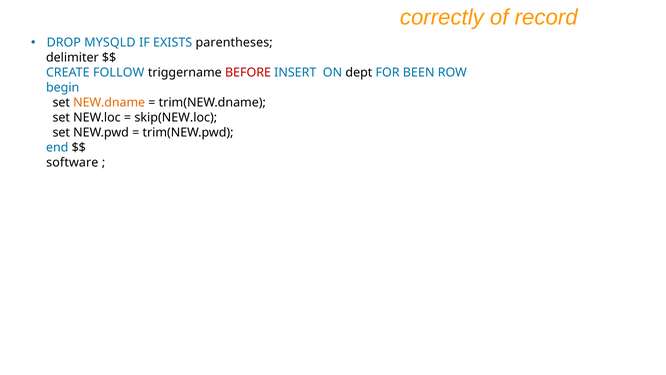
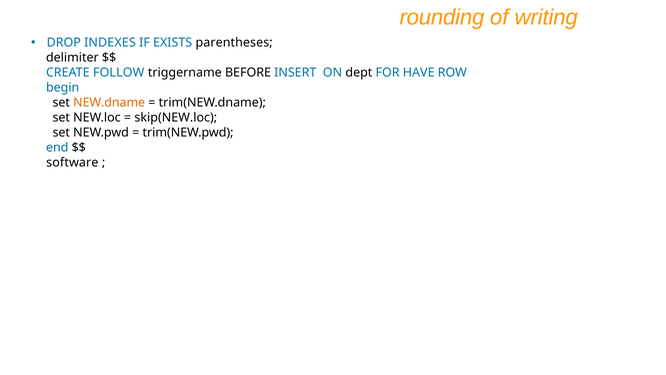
correctly: correctly -> rounding (442, 17)
record: record -> writing (546, 17)
MYSQLD: MYSQLD -> INDEXES (110, 43)
BEFORE colour: red -> black (248, 73)
BEEN: BEEN -> HAVE (419, 73)
